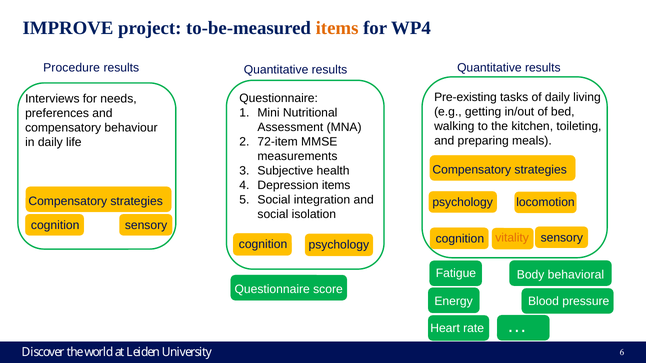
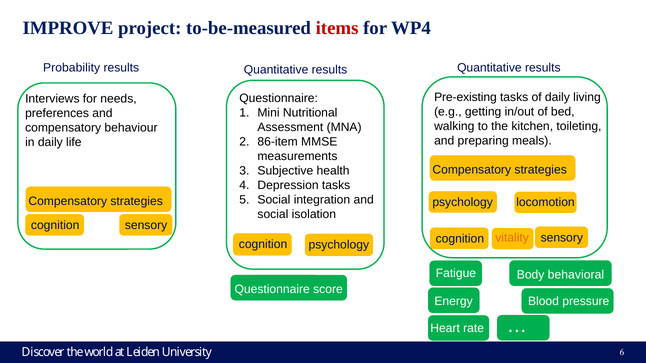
items colour: orange -> red (337, 28)
Procedure: Procedure -> Probability (72, 68)
72-item: 72-item -> 86-item (278, 142)
Depression items: items -> tasks (336, 185)
